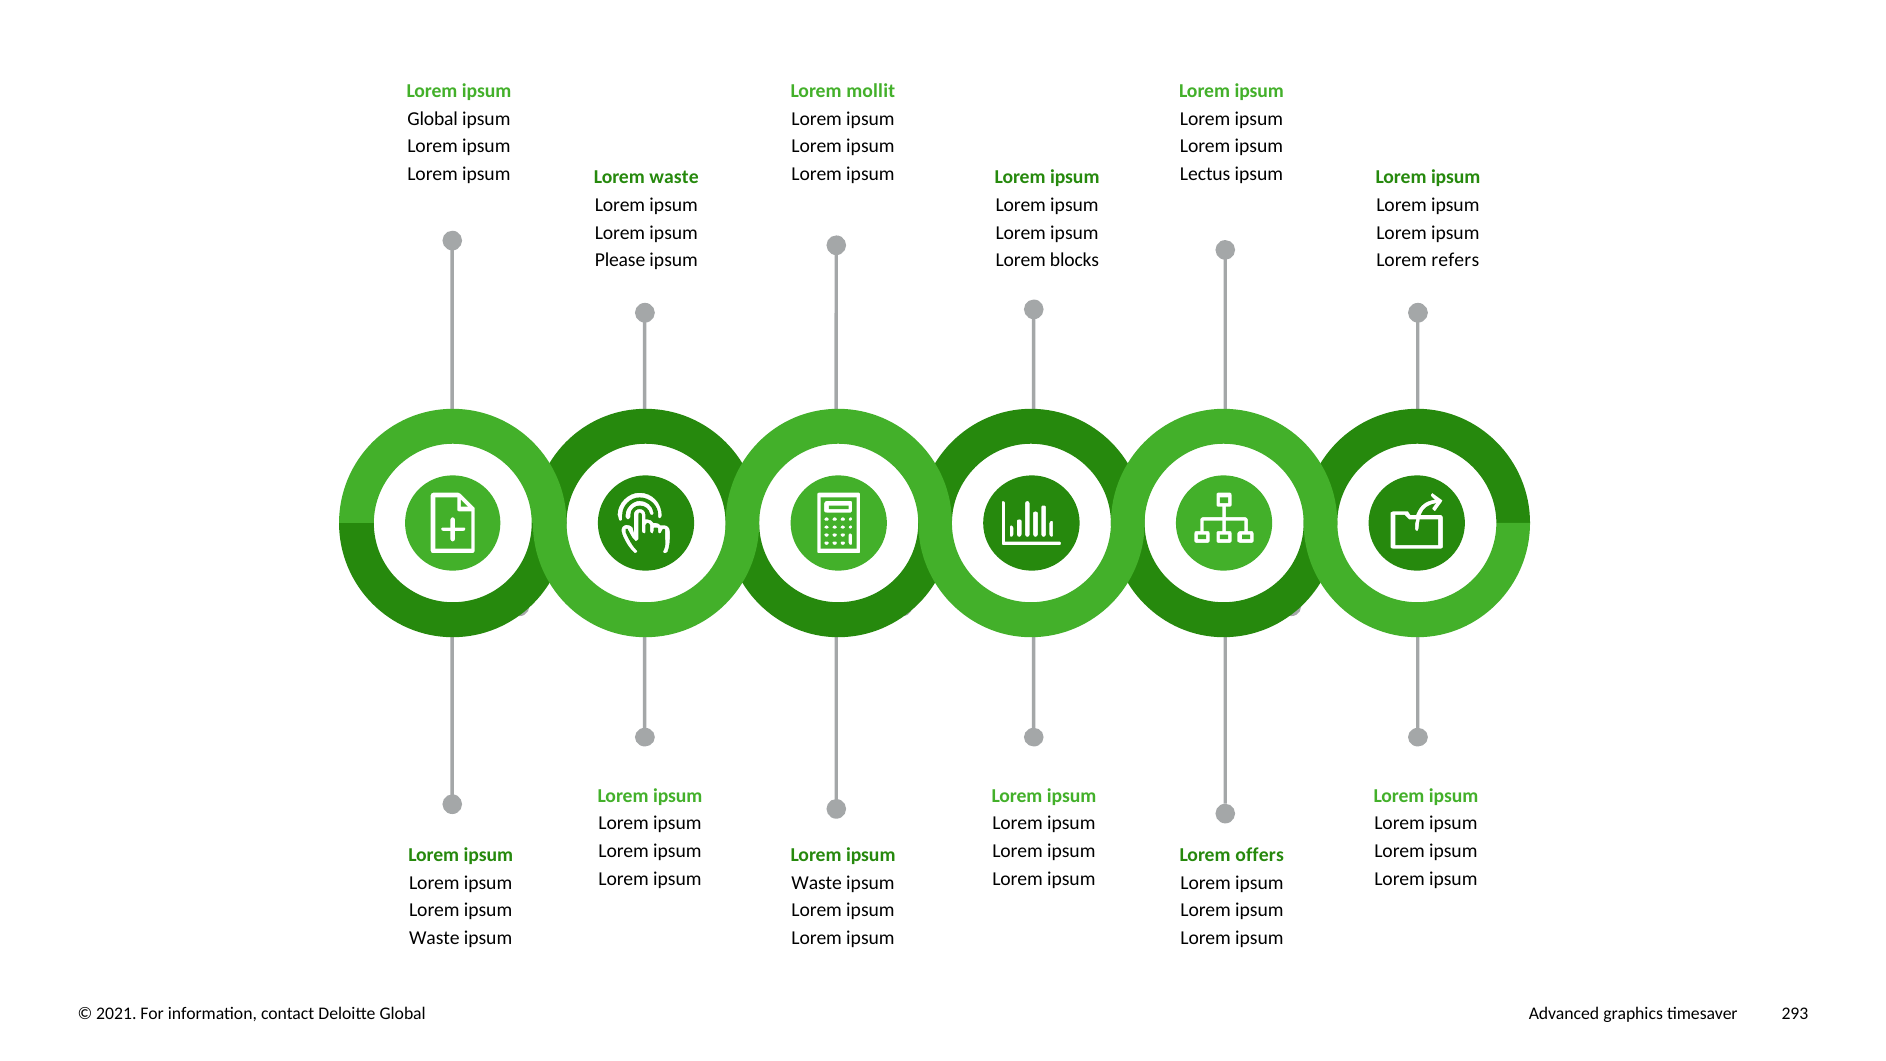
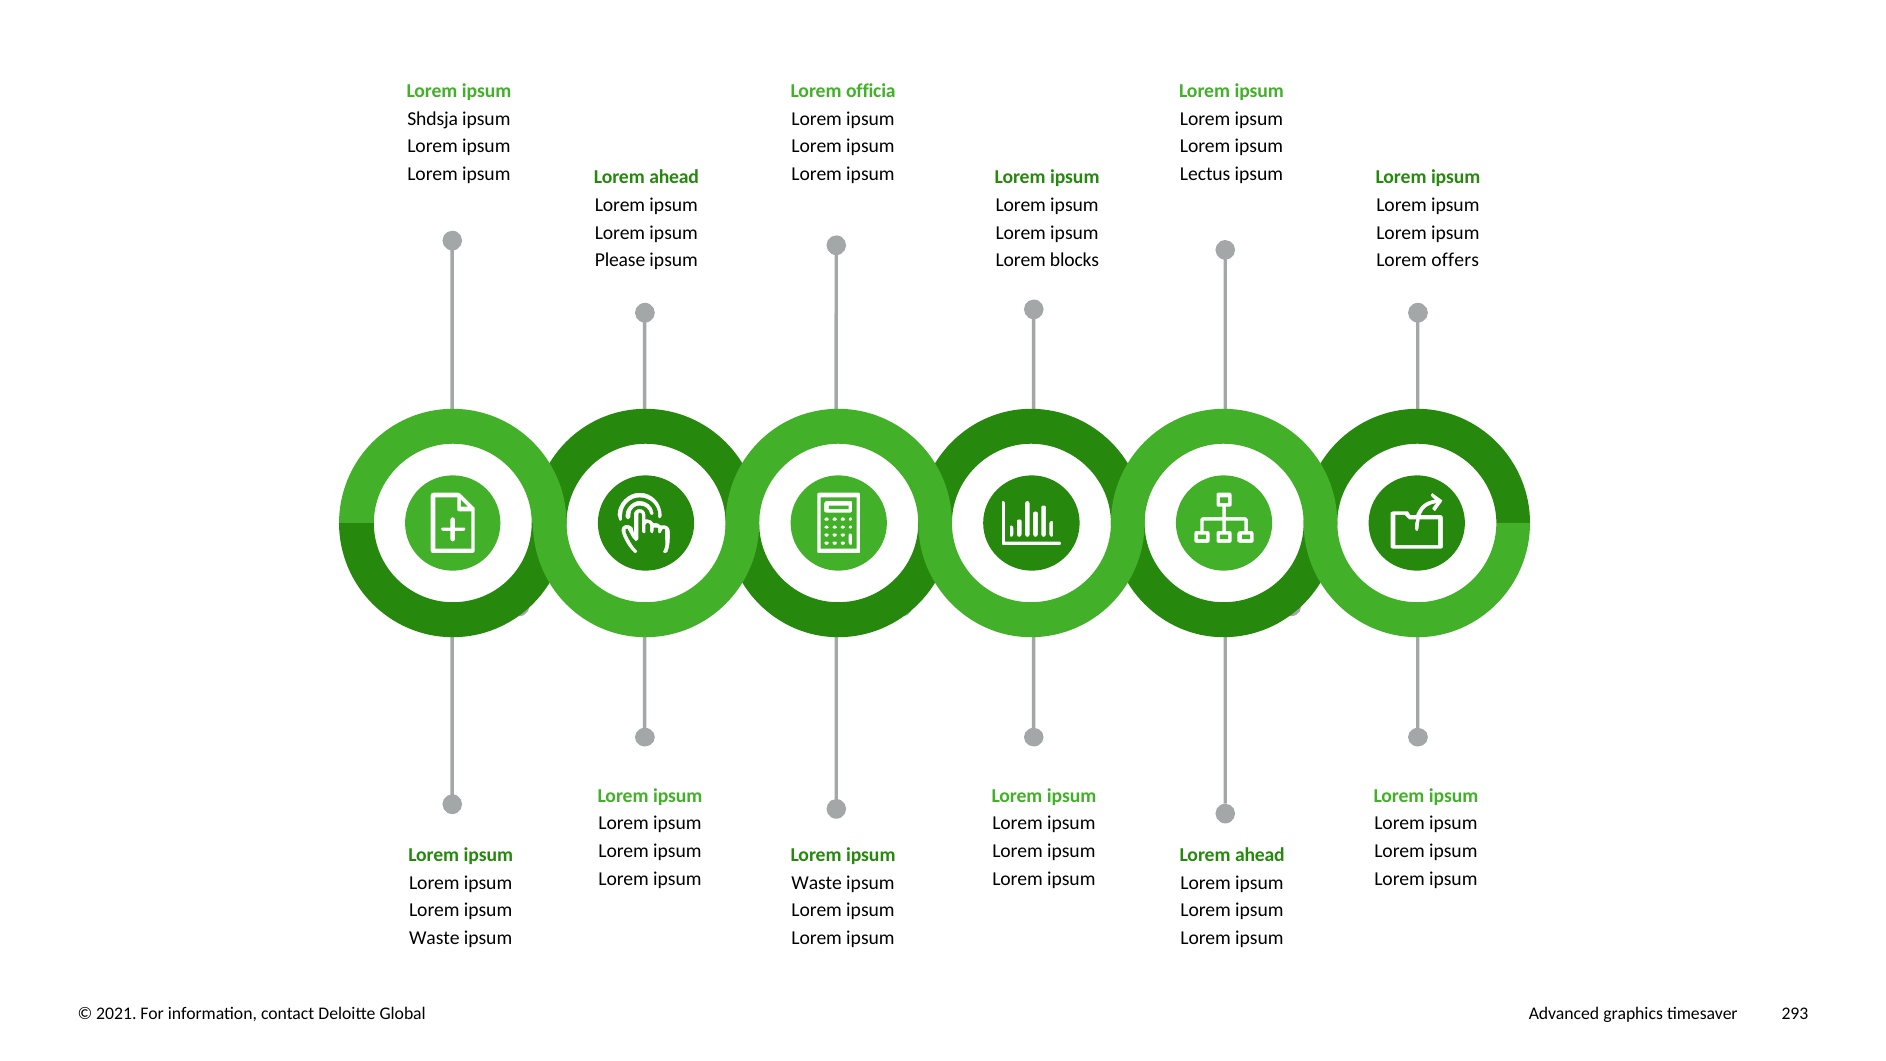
mollit: mollit -> officia (871, 91)
Global: Global -> Shdsja (433, 119)
waste: waste -> ahead (674, 177)
refers: refers -> offers (1455, 260)
offers: offers -> ahead (1260, 855)
